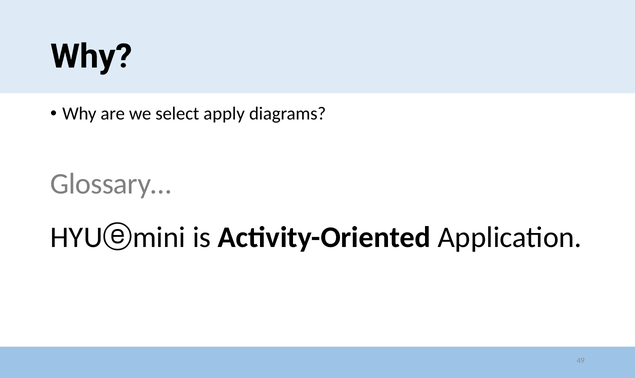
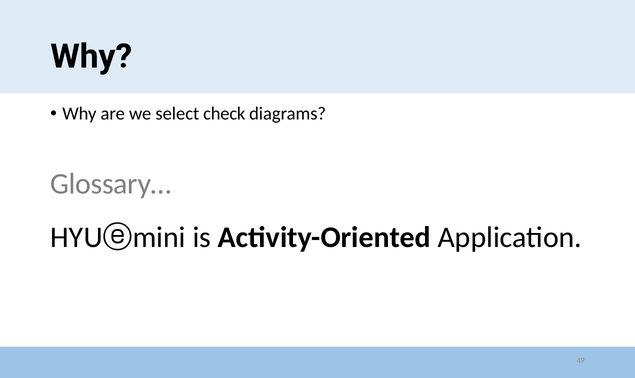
apply: apply -> check (224, 114)
